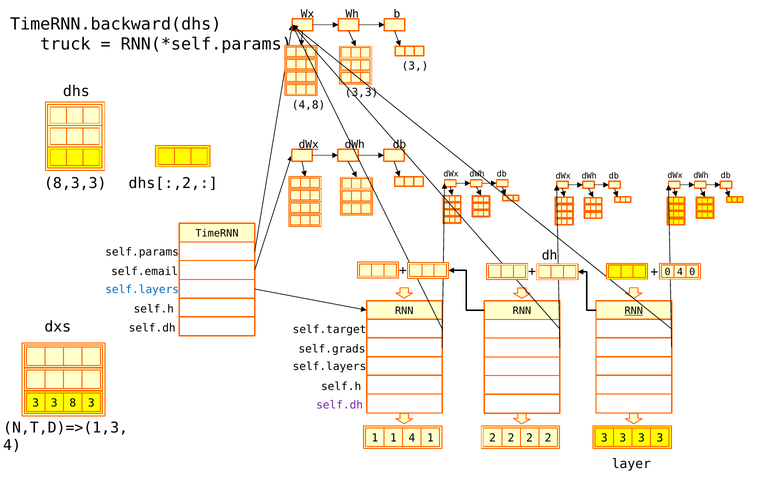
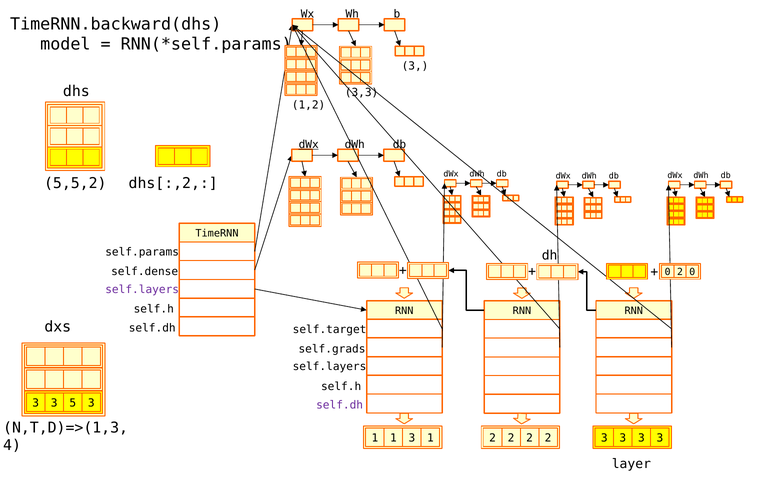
truck: truck -> model (65, 44)
4,8: 4,8 -> 1,2 (309, 105)
8,3,3: 8,3,3 -> 5,5,2 (75, 183)
self.email: self.email -> self.dense (145, 272)
0 4: 4 -> 2 (680, 272)
self.layers colour: blue -> purple (142, 289)
RNN underline: present -> none (634, 311)
8: 8 -> 5 (73, 403)
1 4: 4 -> 3 (412, 438)
